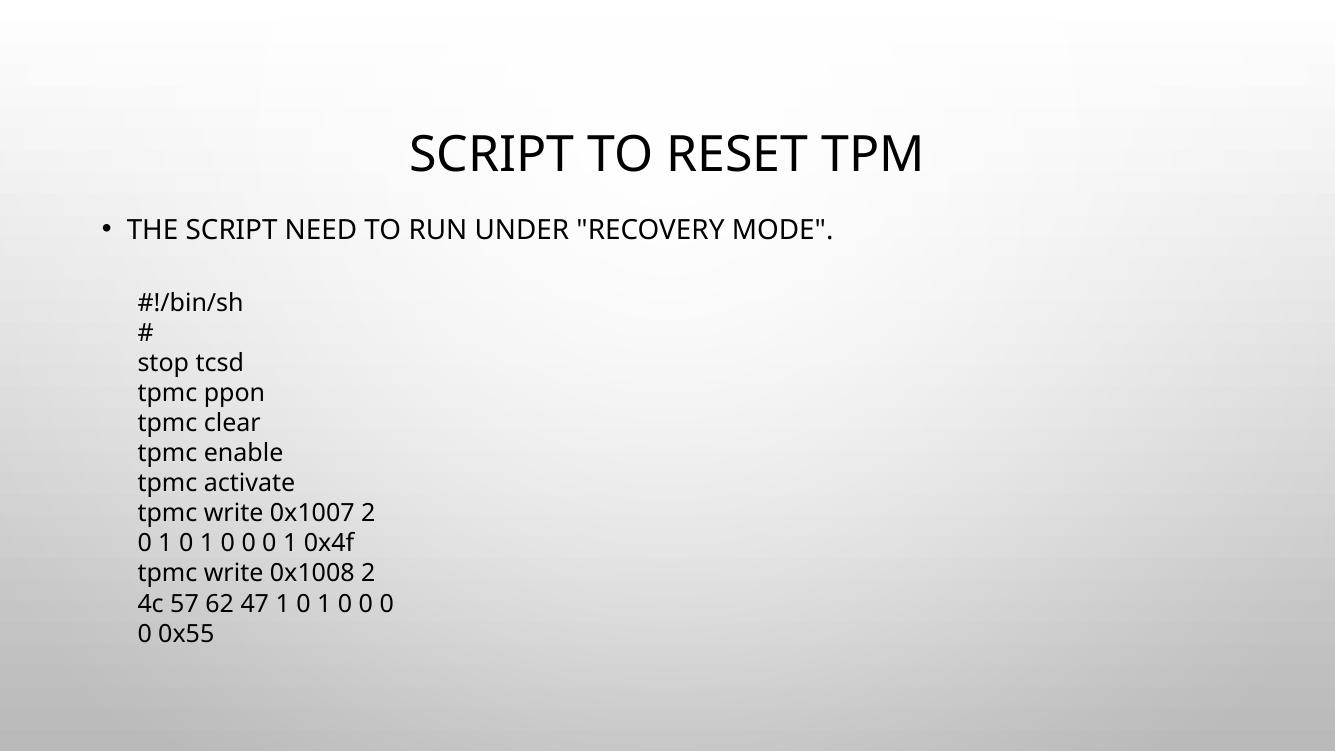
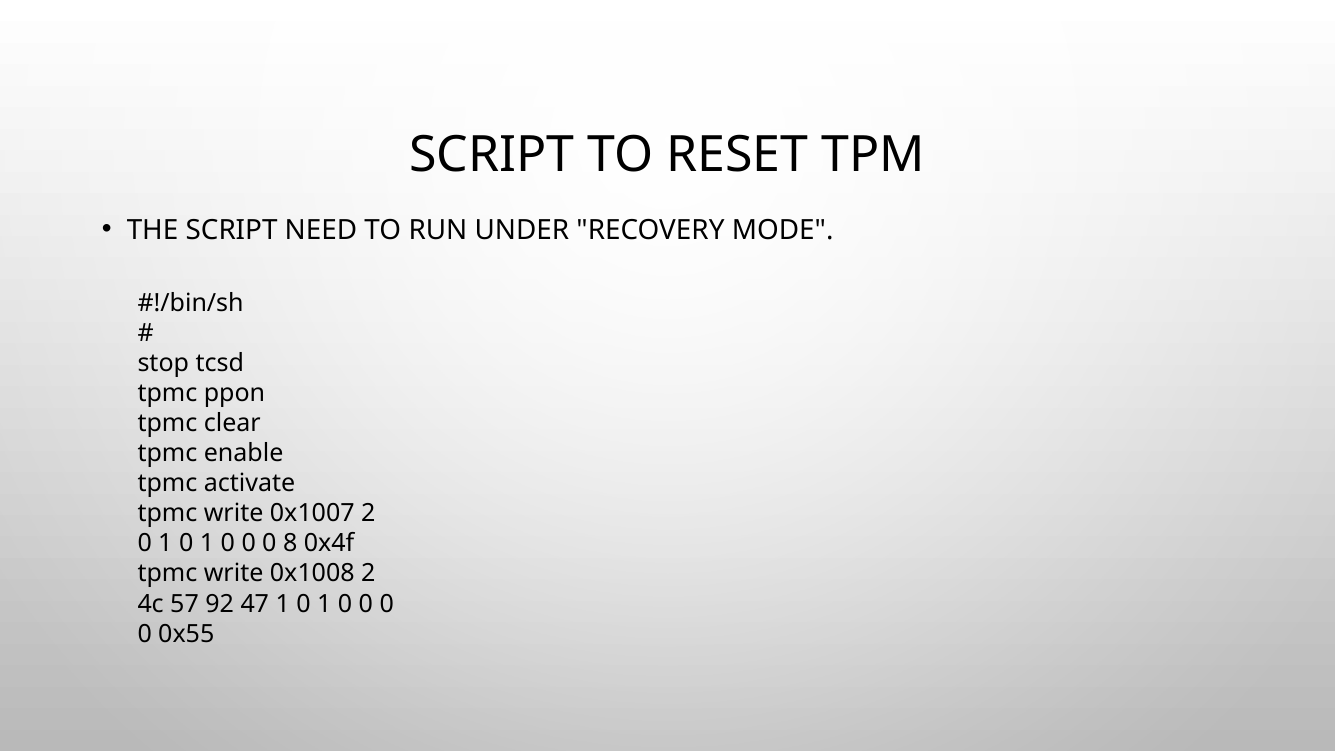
0 0 1: 1 -> 8 (290, 544)
62: 62 -> 92 (220, 604)
